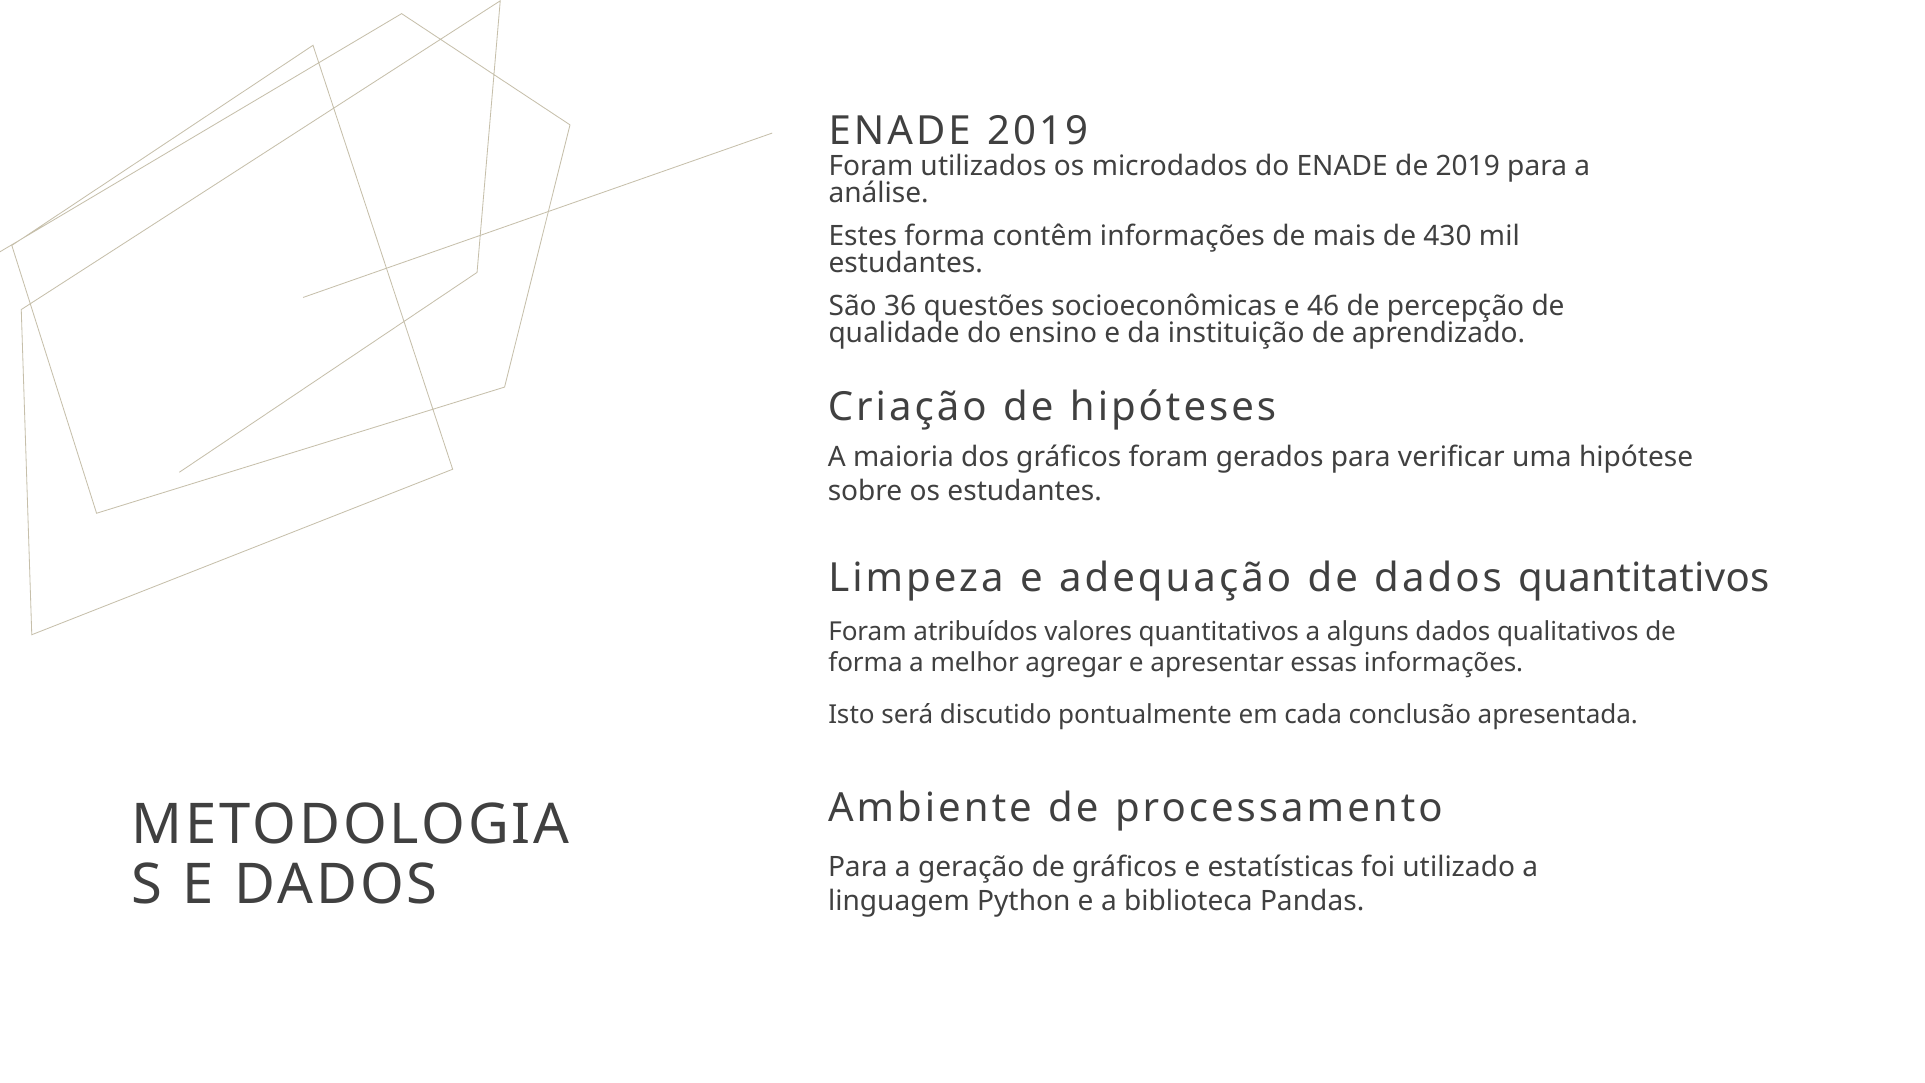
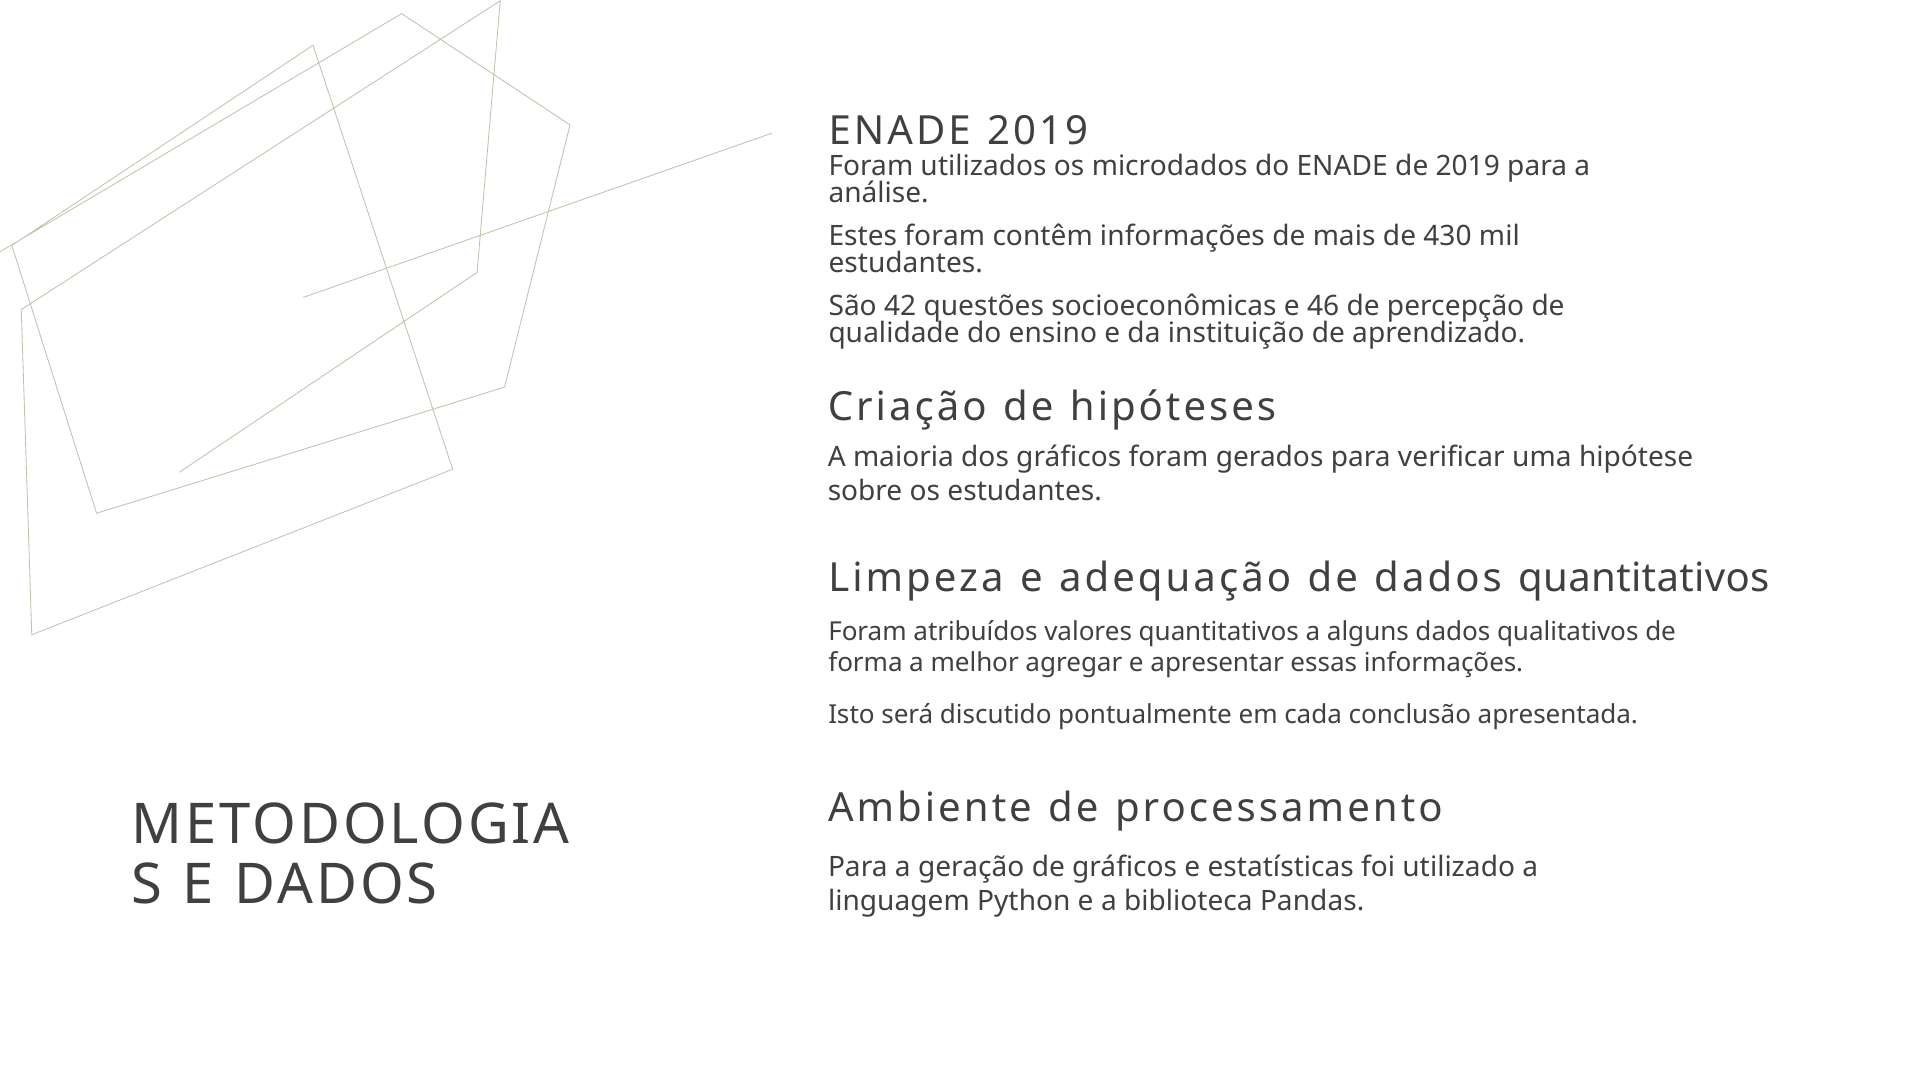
Estes forma: forma -> foram (945, 236)
36: 36 -> 42 (900, 306)
